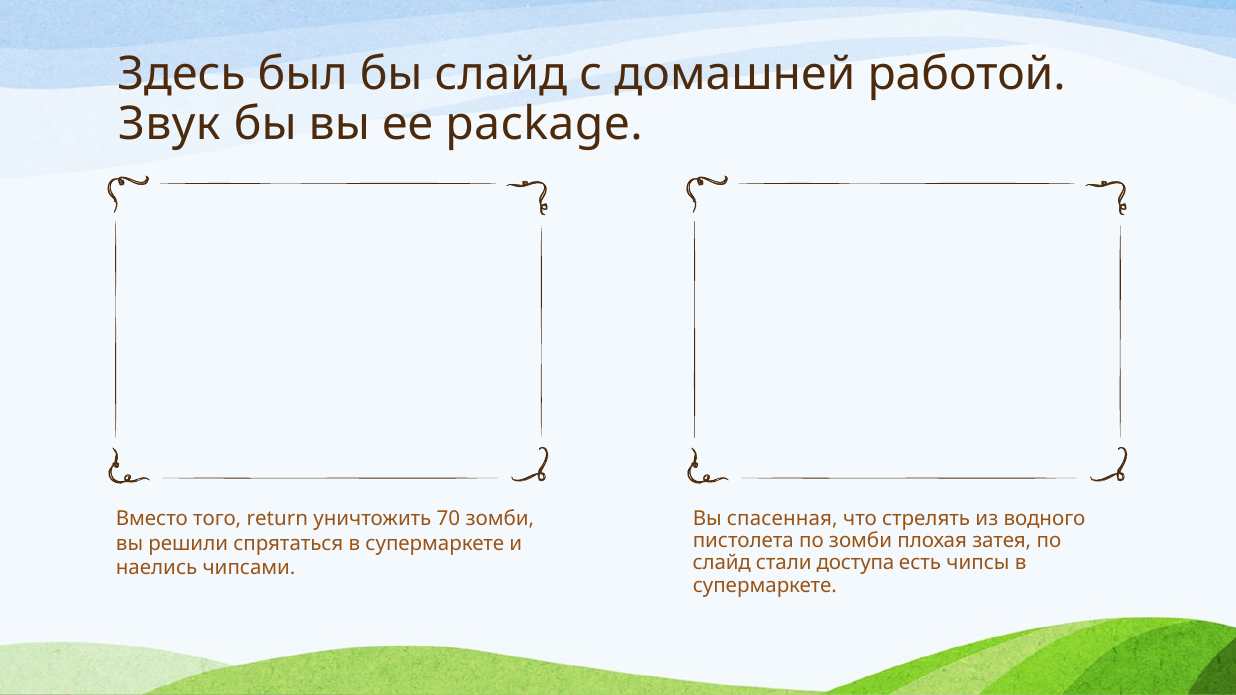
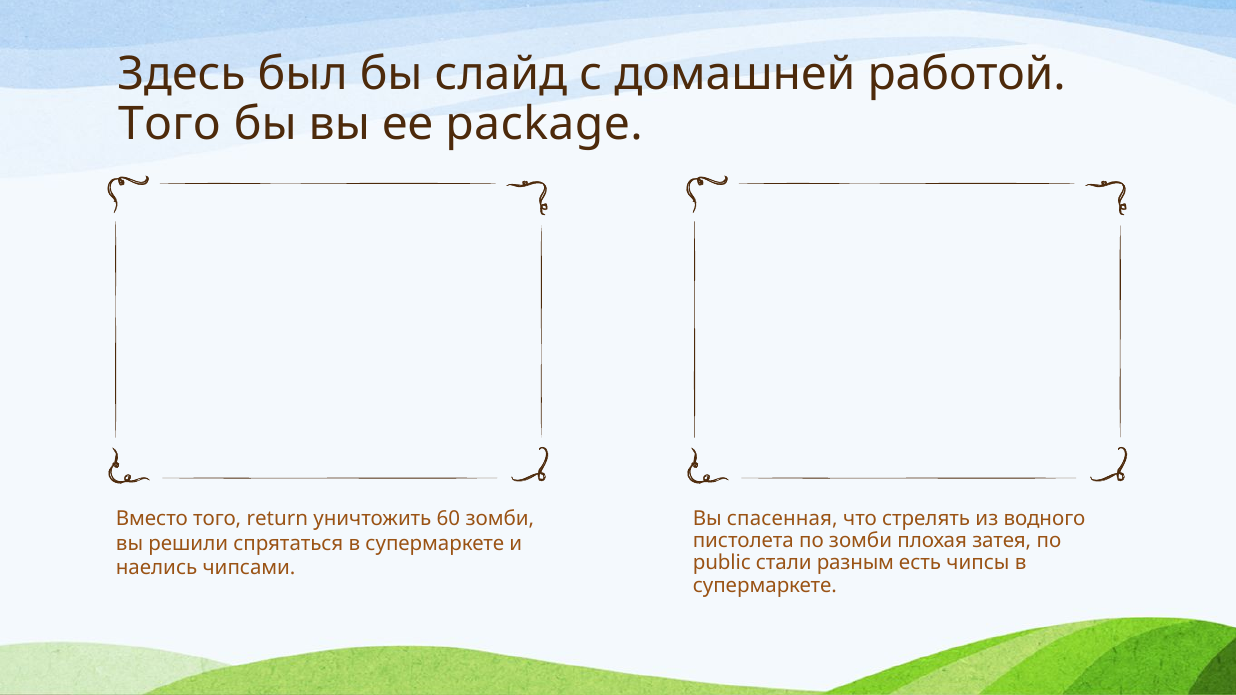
Звук: Звук -> Того (169, 124)
70: 70 -> 60 (448, 519)
слайд: слайд -> public (722, 563)
доступа: доступа -> разным (855, 563)
